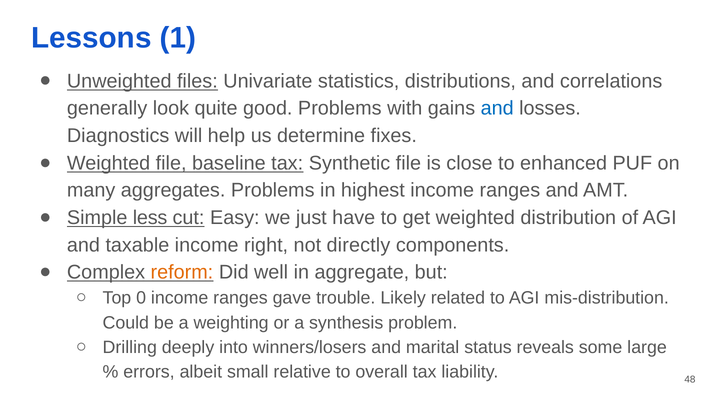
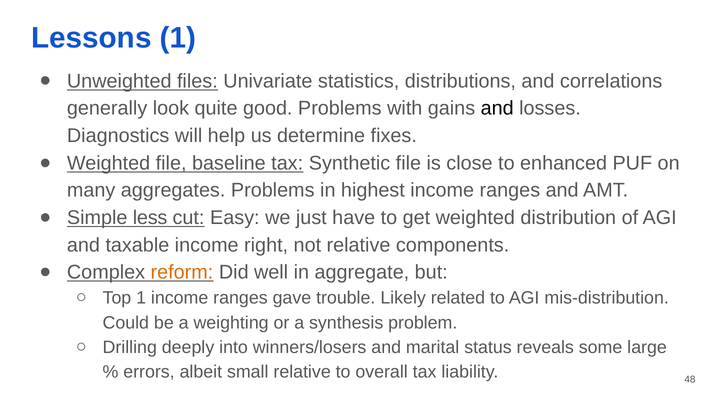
and colour: blue -> black (497, 108)
not directly: directly -> relative (359, 245)
Top 0: 0 -> 1 (141, 298)
